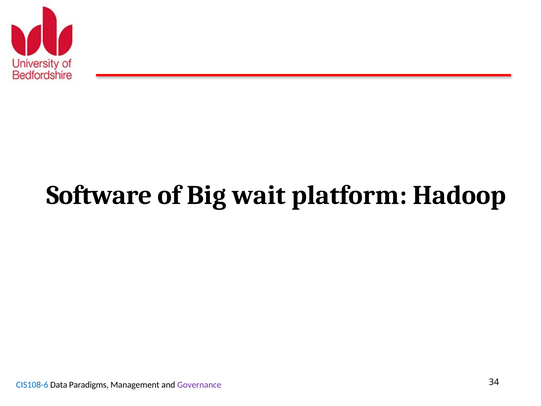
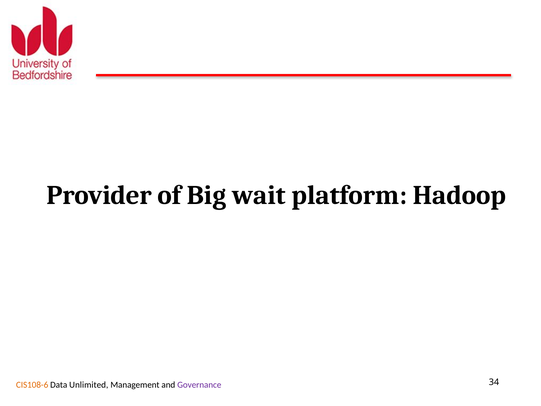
Software: Software -> Provider (99, 195)
CIS108-6 colour: blue -> orange (32, 385)
Paradigms: Paradigms -> Unlimited (89, 385)
